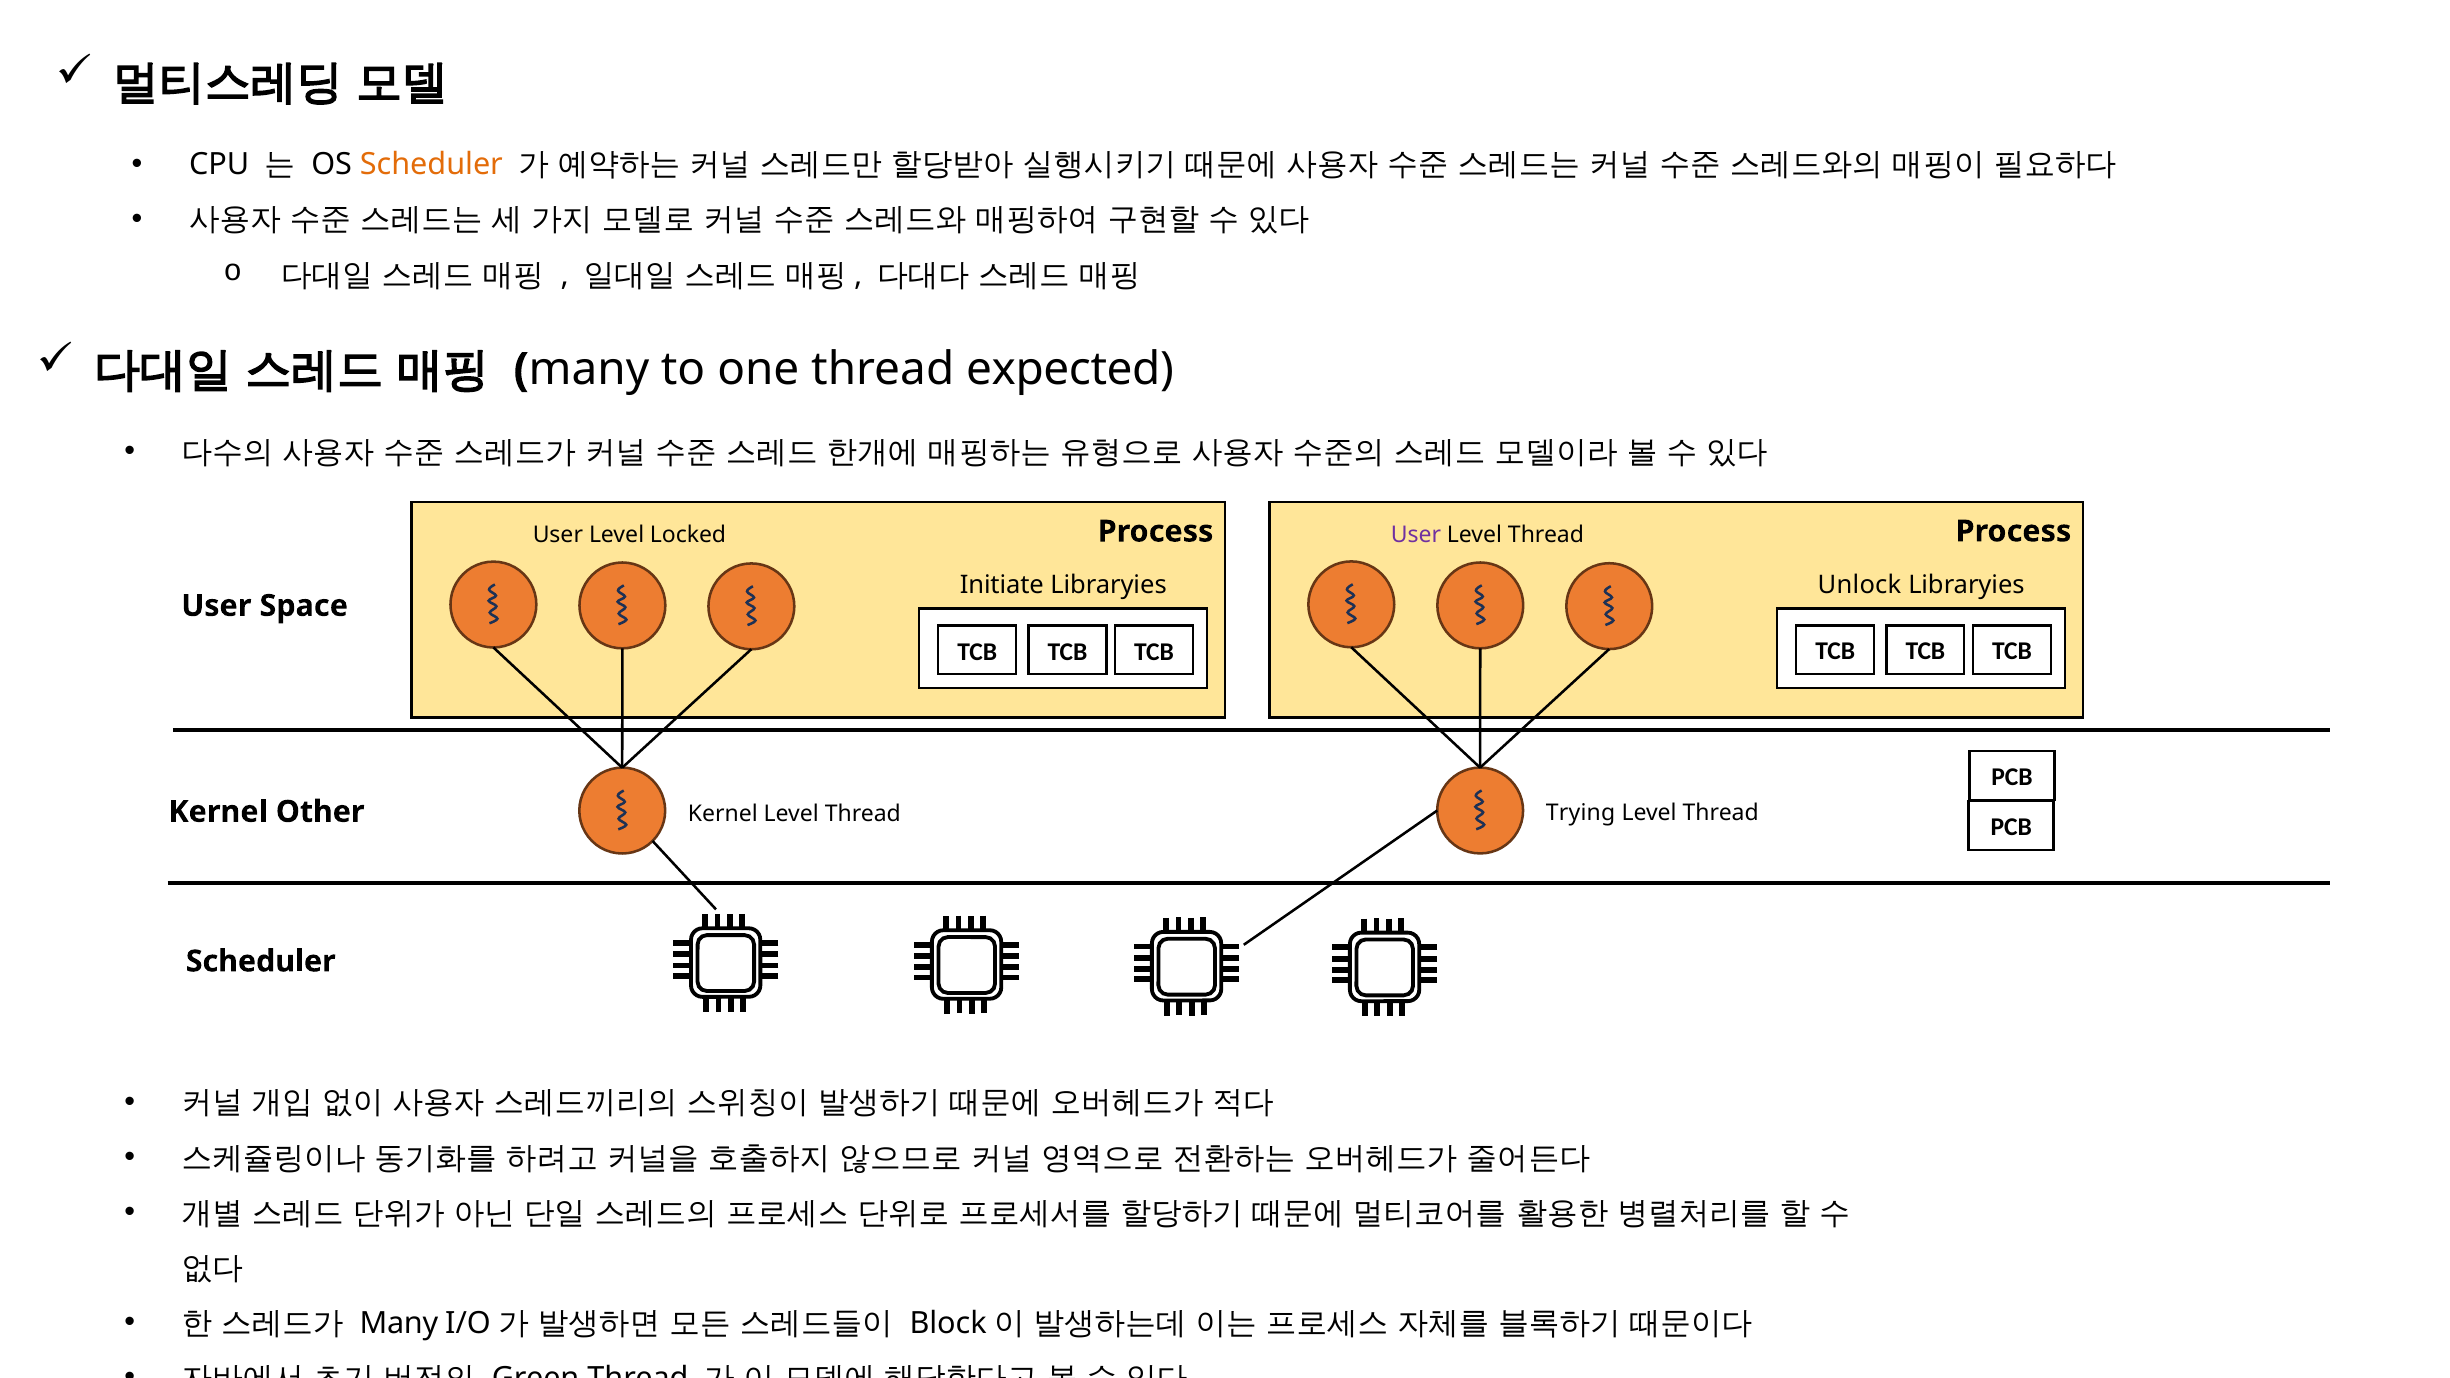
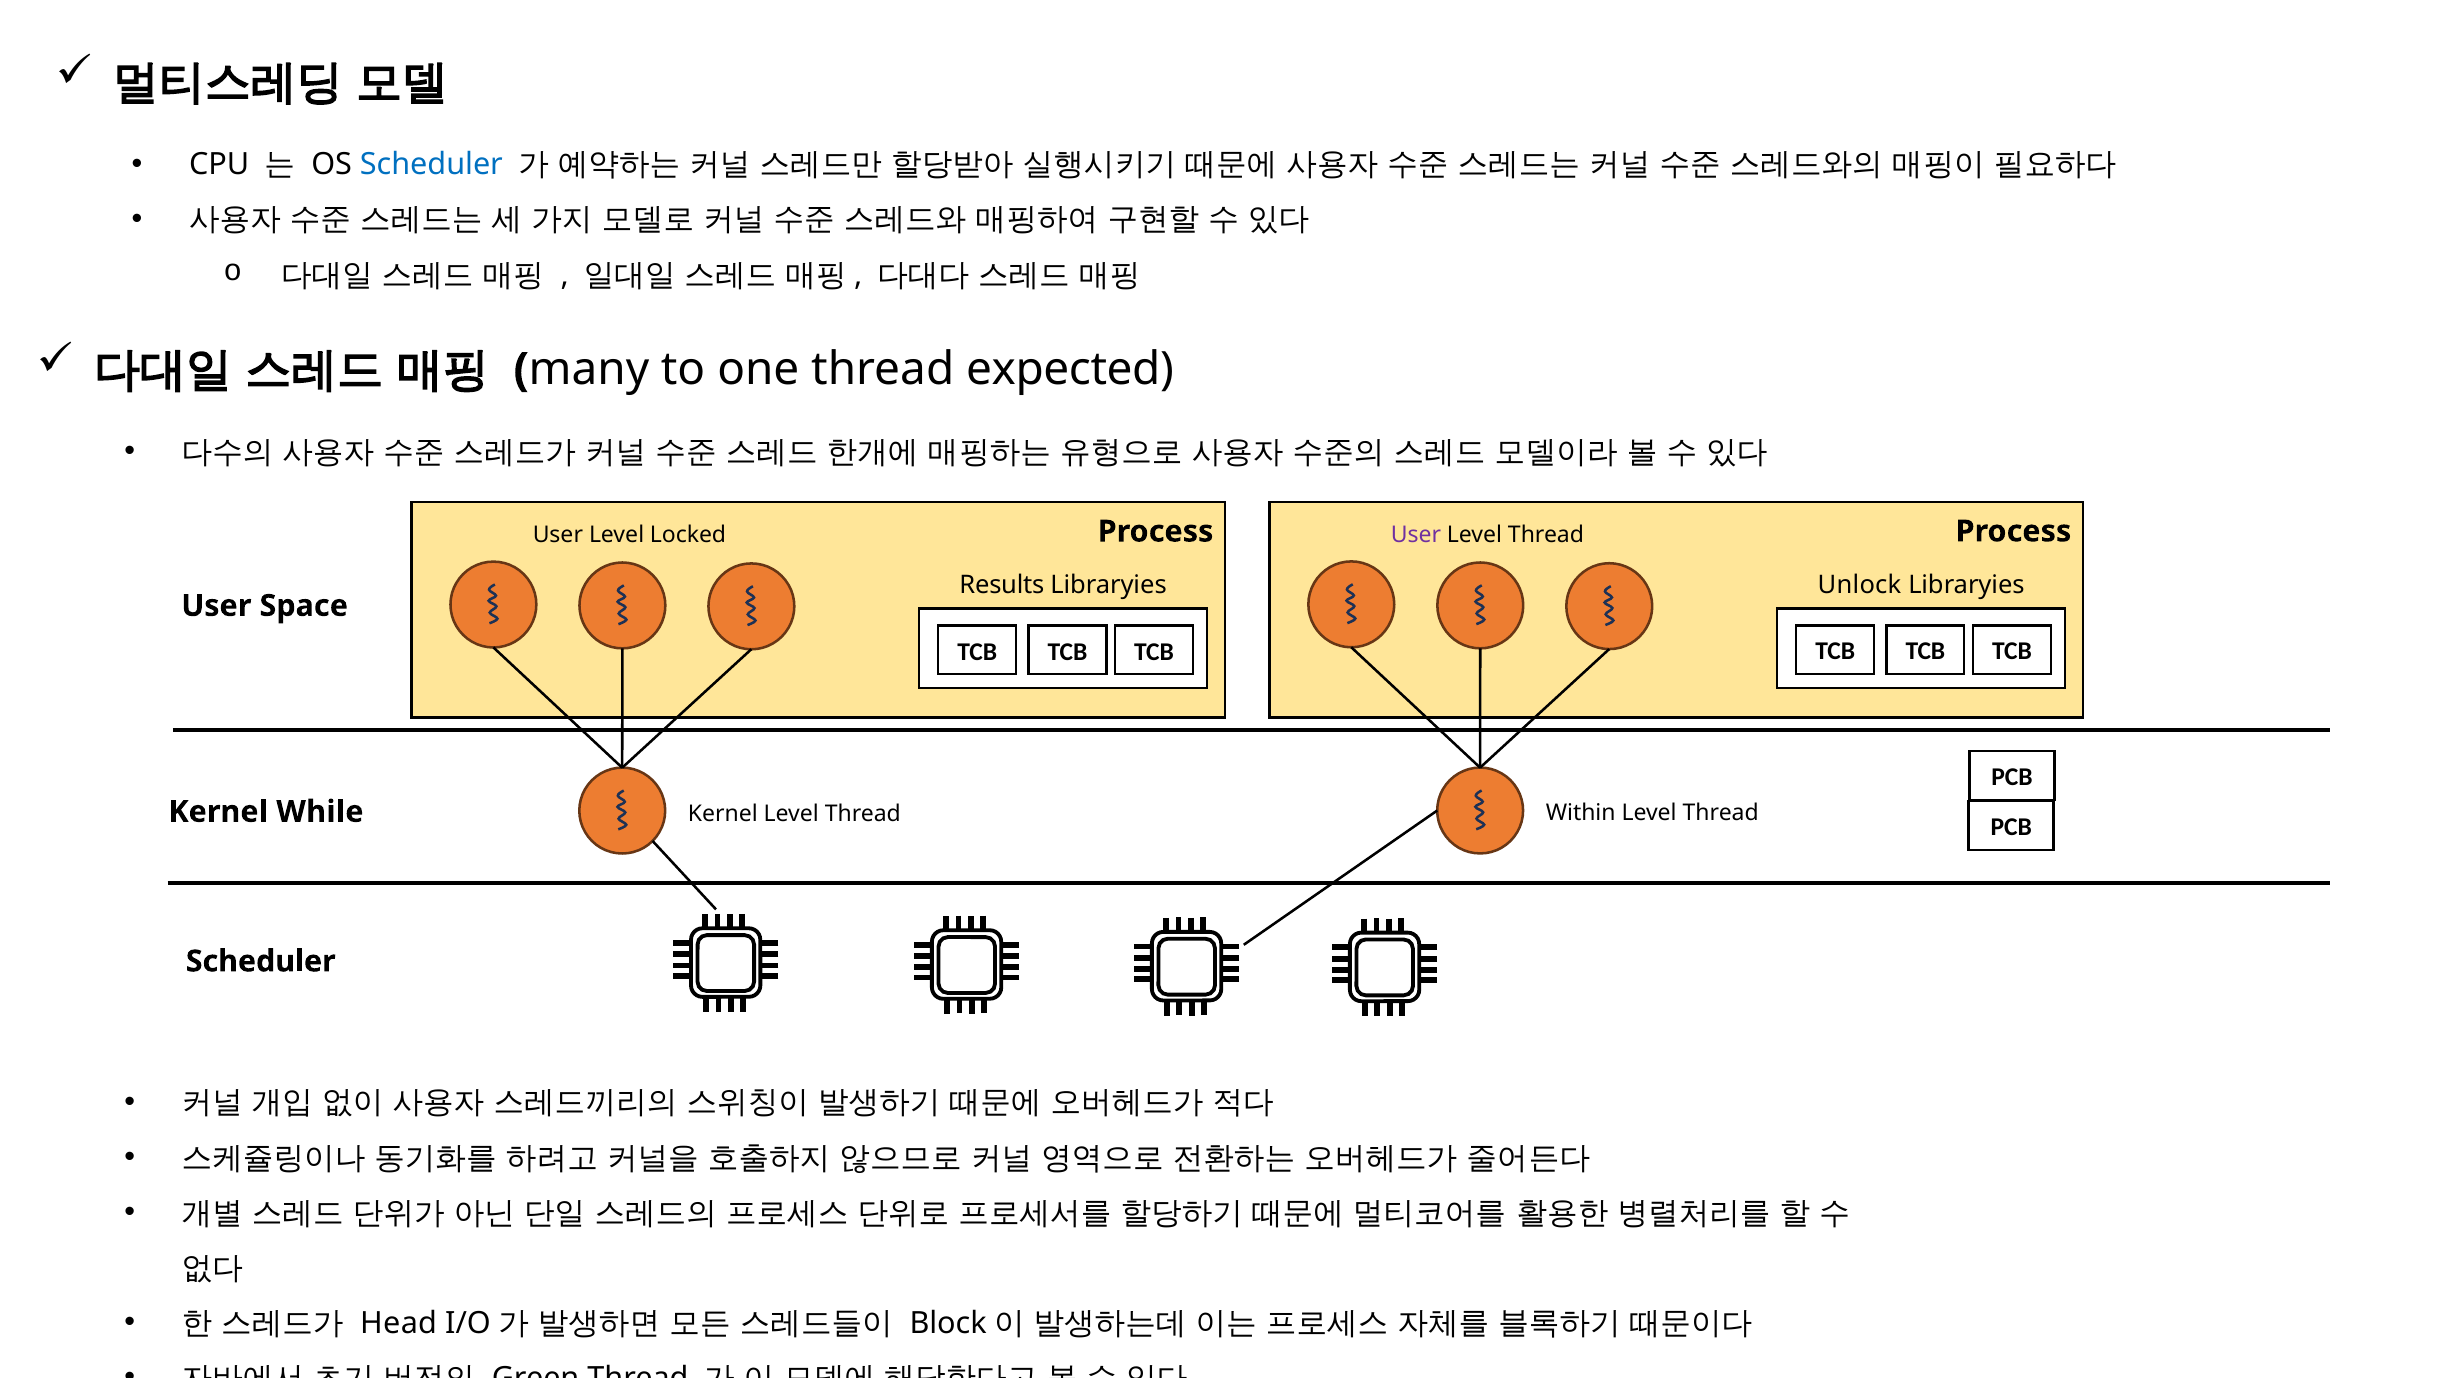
Scheduler colour: orange -> blue (431, 165)
Initiate: Initiate -> Results (1002, 585)
Other: Other -> While (320, 812)
Trying: Trying -> Within (1581, 813)
Many: Many -> Head (399, 1323)
